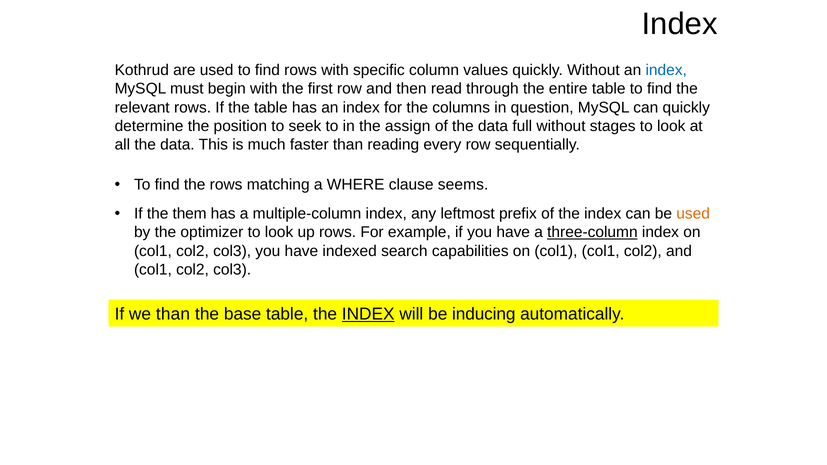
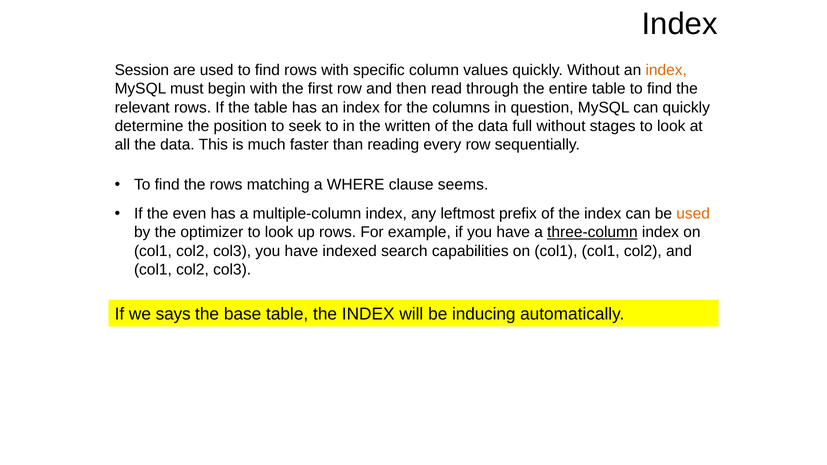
Kothrud: Kothrud -> Session (142, 70)
index colour: blue -> orange (666, 70)
assign: assign -> written (408, 126)
them: them -> even (190, 214)
we than: than -> says (173, 314)
INDEX underline: present -> none (368, 314)
